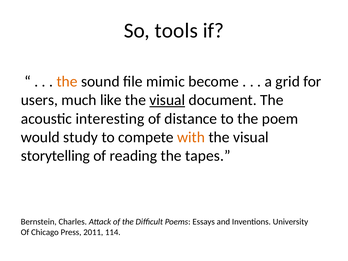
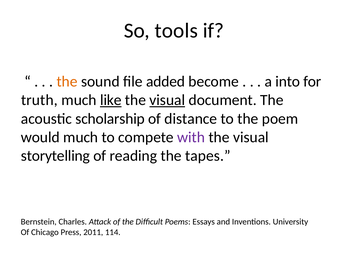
mimic: mimic -> added (166, 82)
grid: grid -> into (288, 82)
users: users -> truth (39, 100)
like underline: none -> present (111, 100)
interesting: interesting -> scholarship (110, 119)
would study: study -> much (81, 137)
with colour: orange -> purple (191, 137)
